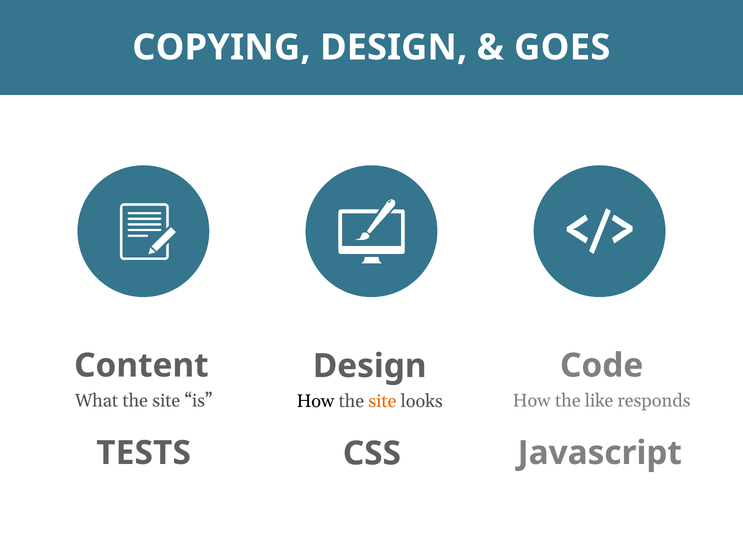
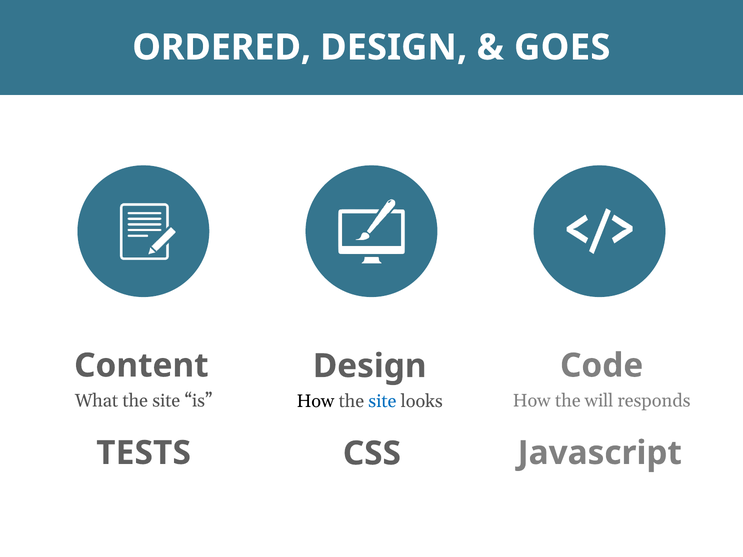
COPYING: COPYING -> ORDERED (222, 47)
like: like -> will (599, 401)
site colour: orange -> blue (382, 401)
